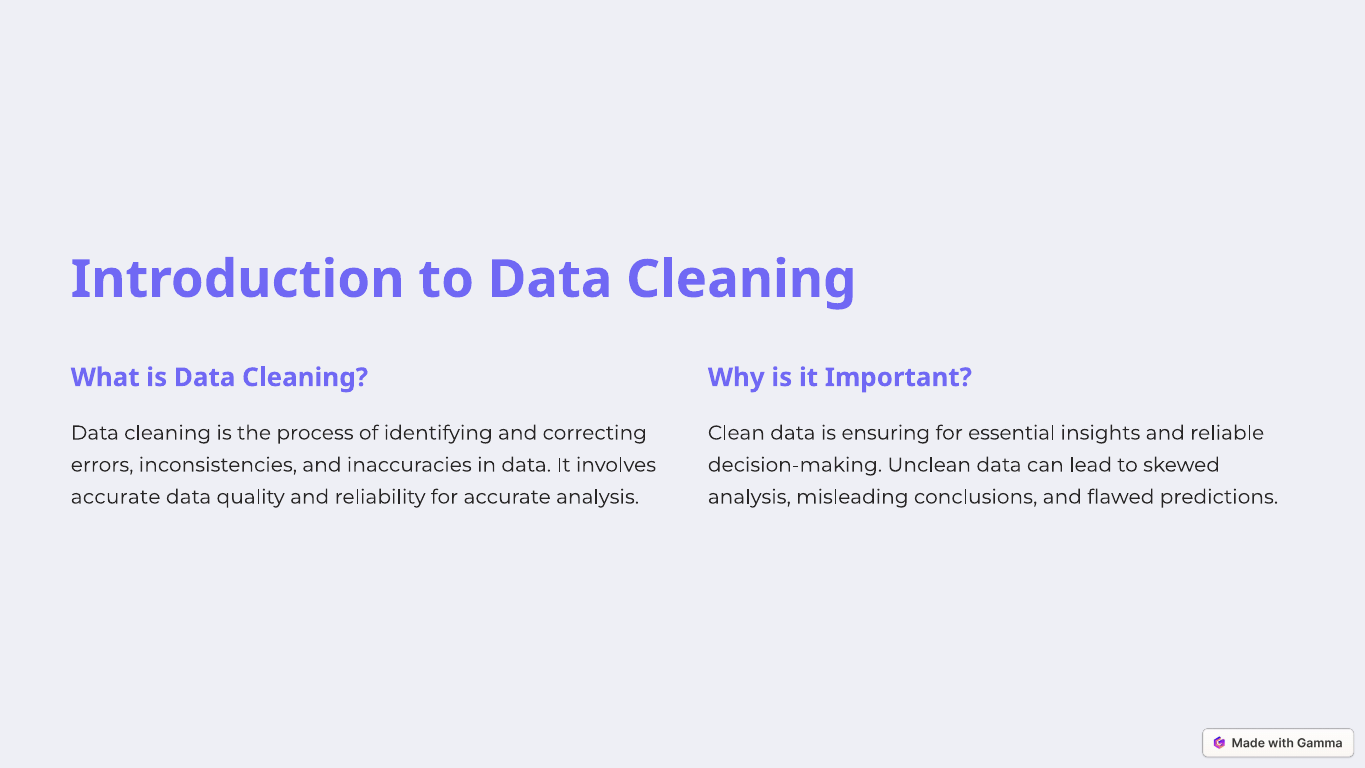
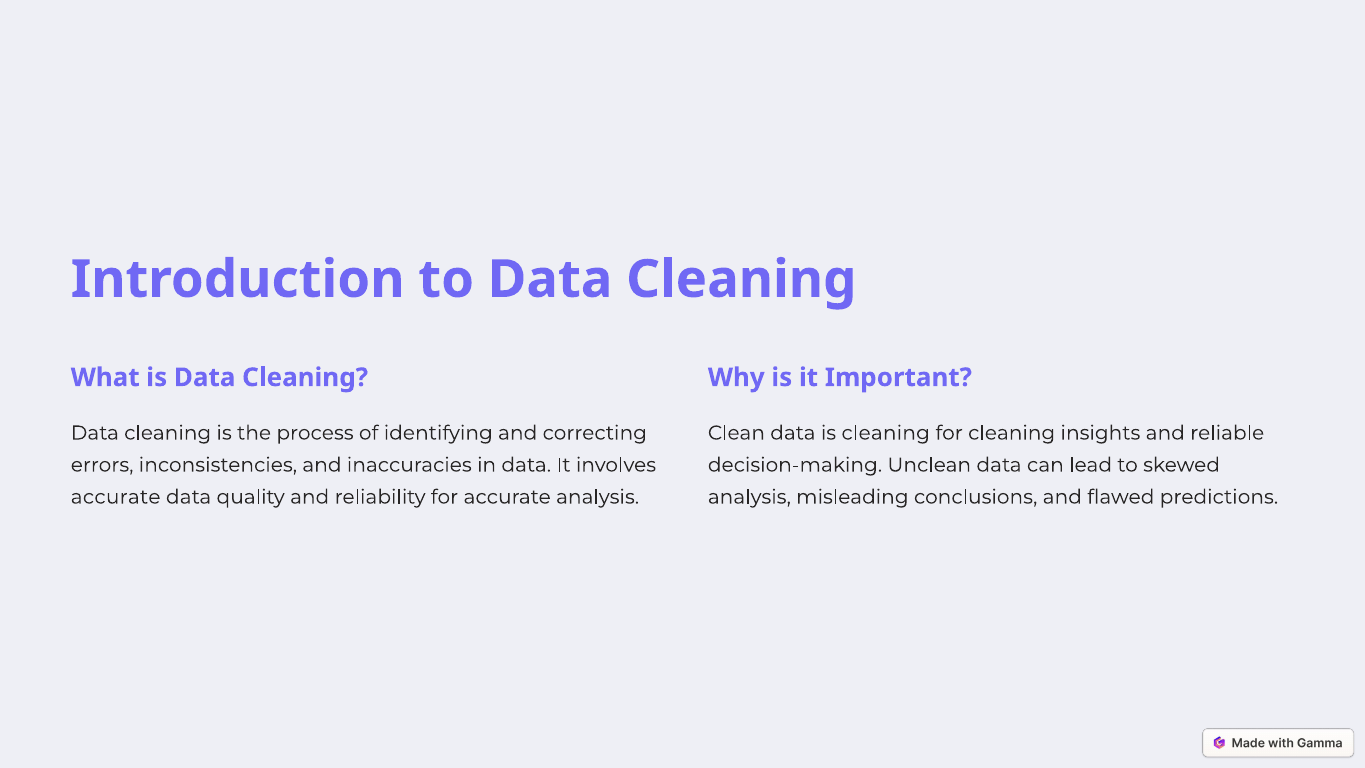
is ensuring: ensuring -> cleaning (886, 433)
for essential: essential -> cleaning (1012, 433)
